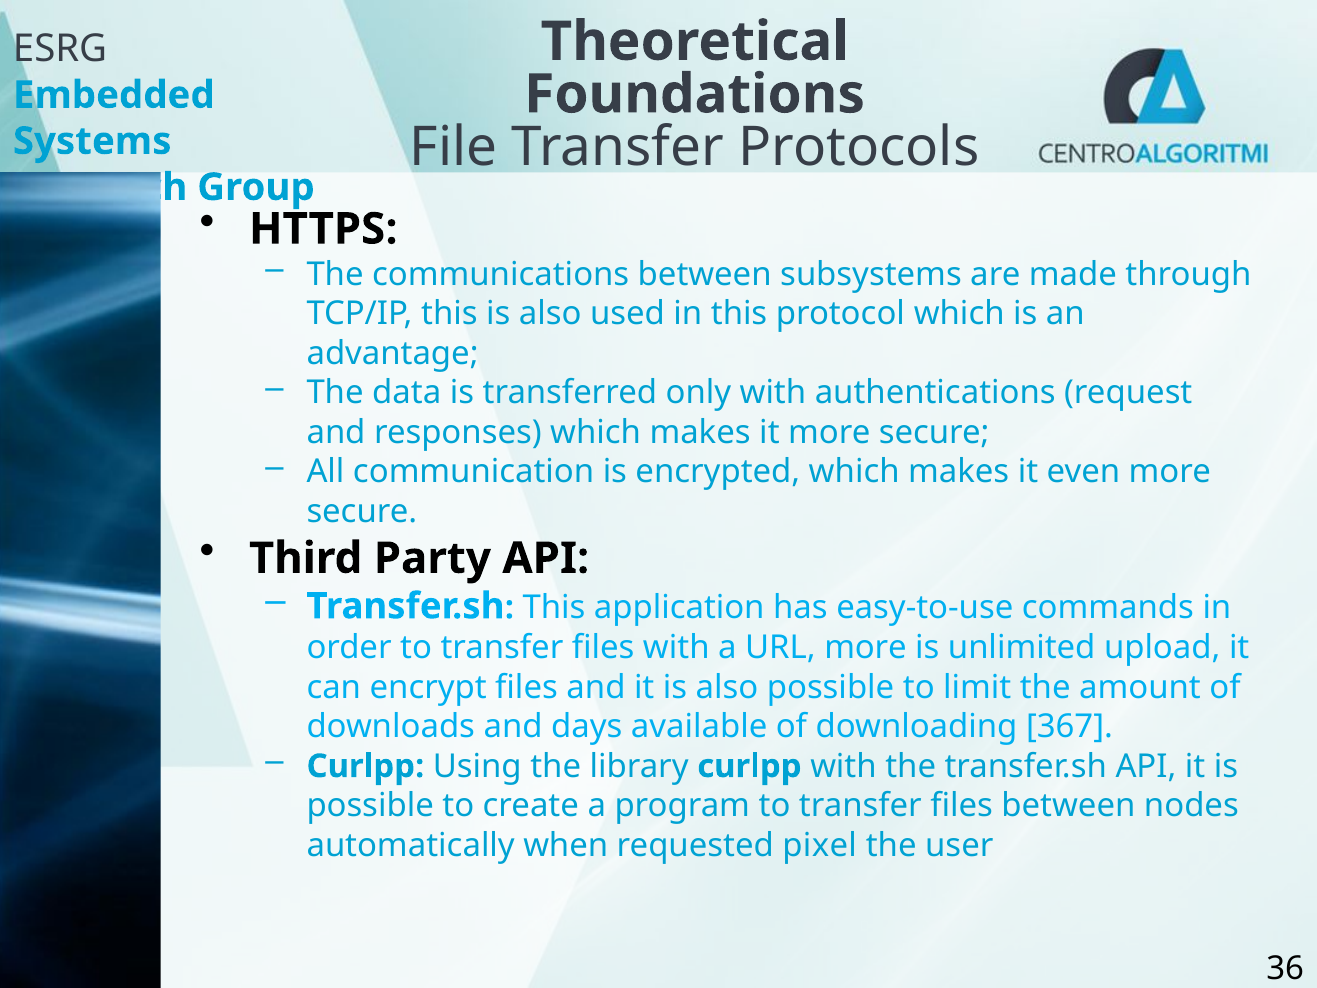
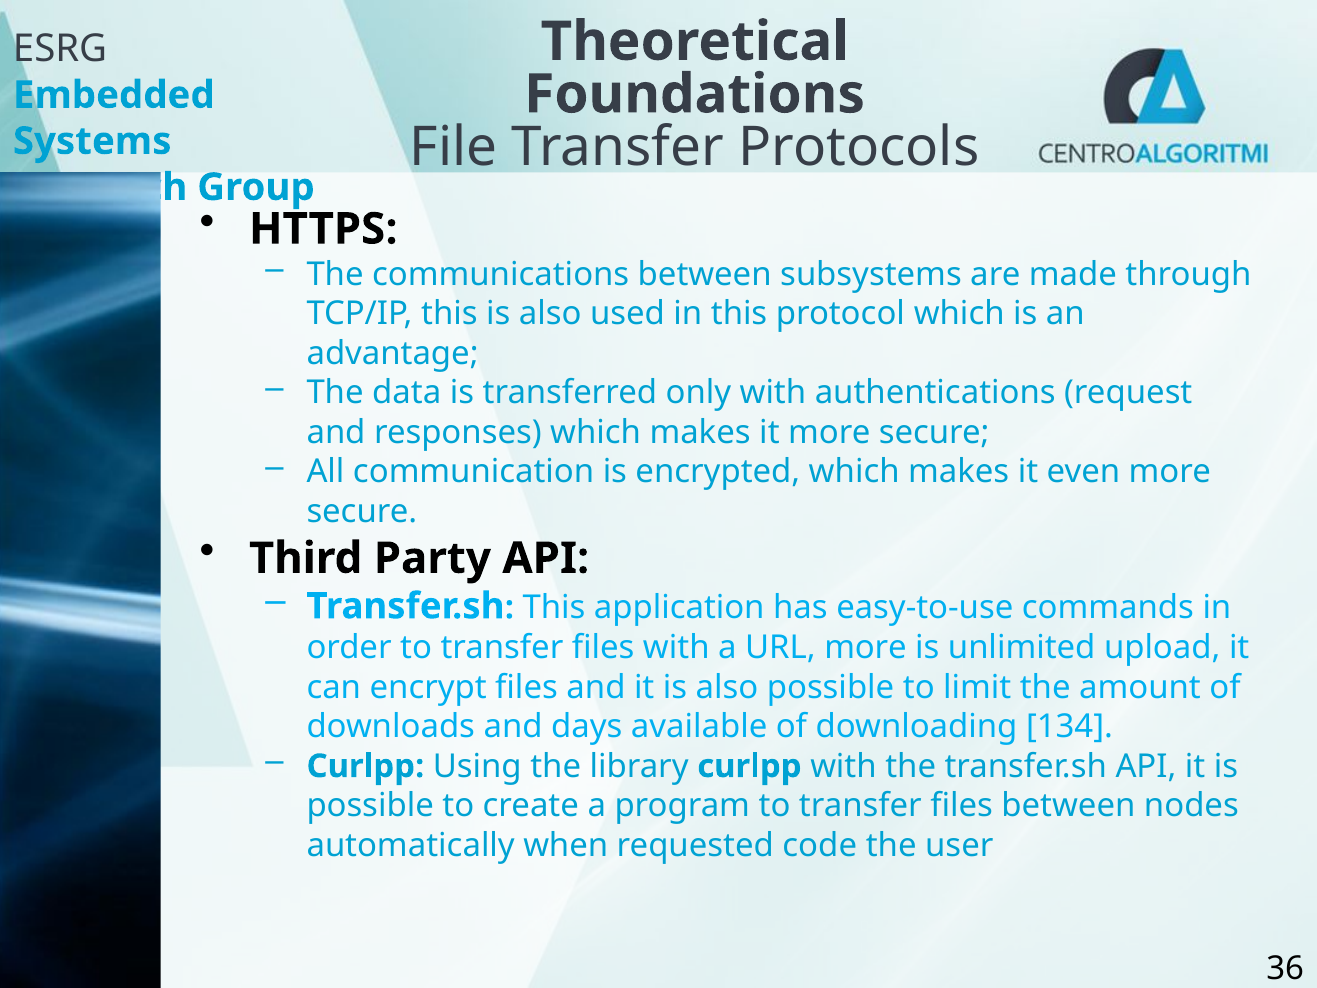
367: 367 -> 134 (1069, 727)
pixel: pixel -> code (820, 845)
